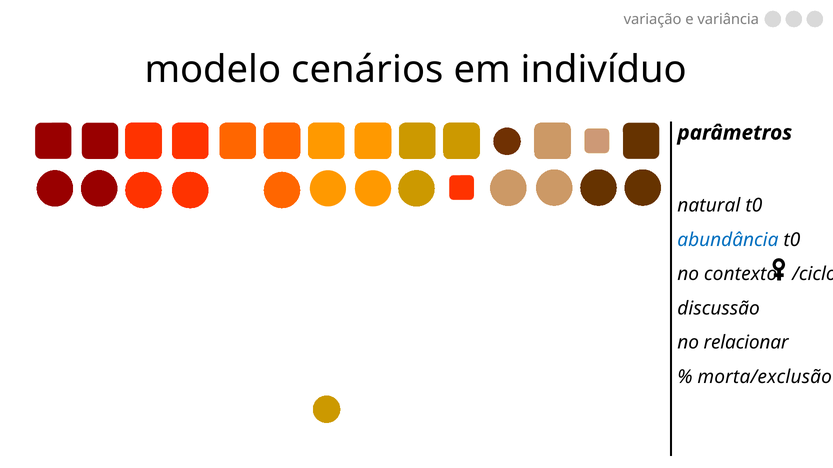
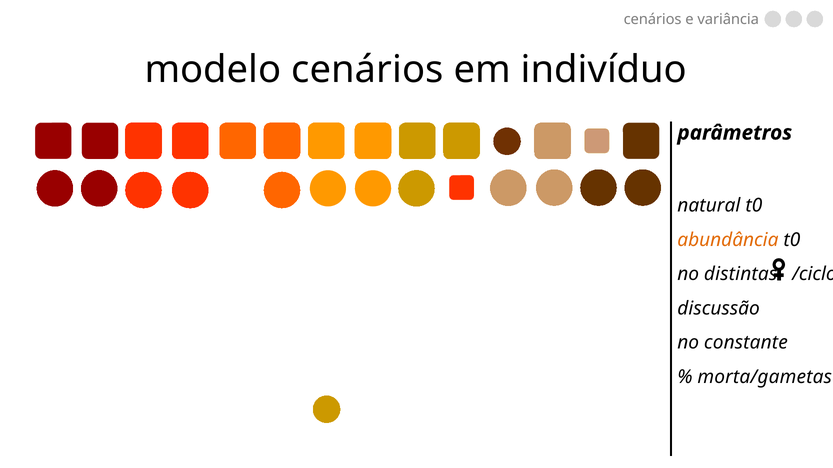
variação: variação -> cenários (653, 20)
abundância colour: blue -> orange (728, 240)
contexto: contexto -> distintas (741, 274)
relacionar: relacionar -> constante (746, 343)
morta/exclusão: morta/exclusão -> morta/gametas (765, 377)
